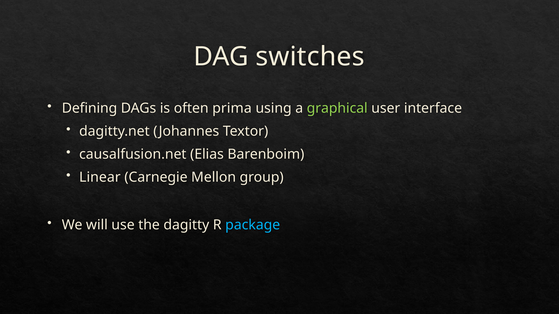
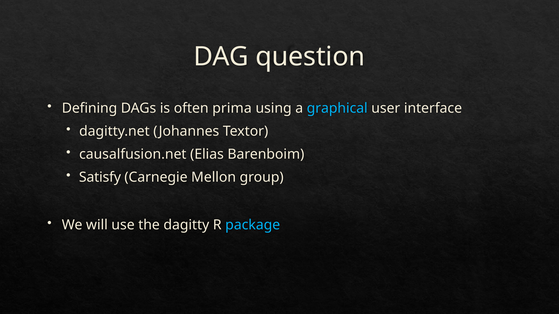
switches: switches -> question (310, 57)
graphical colour: light green -> light blue (337, 108)
Linear: Linear -> Satisfy (100, 178)
